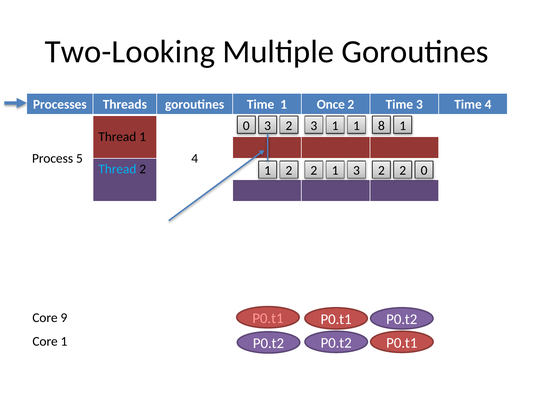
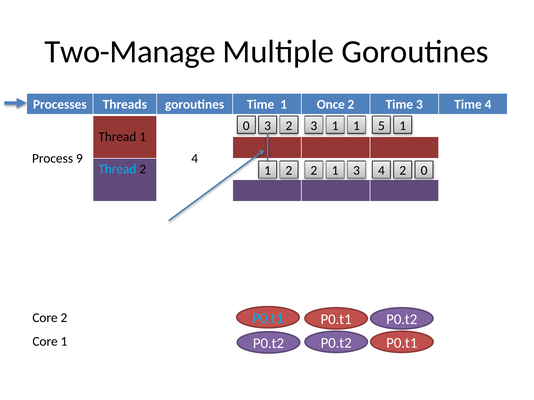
Two-Looking: Two-Looking -> Two-Manage (130, 52)
8: 8 -> 5 (381, 126)
5: 5 -> 9 (79, 159)
1 3 2: 2 -> 4 (381, 171)
P0.t1 colour: pink -> light blue (268, 319)
Core 9: 9 -> 2 (64, 318)
